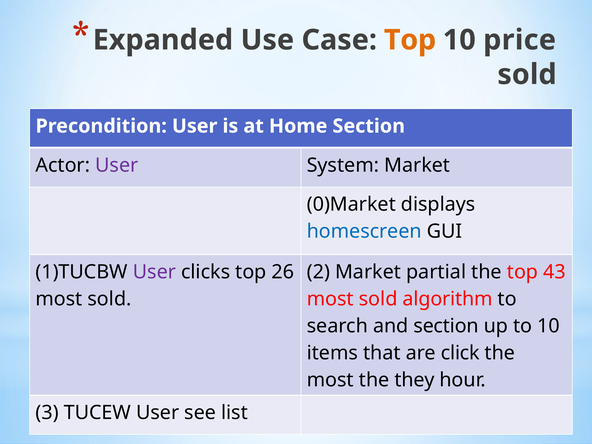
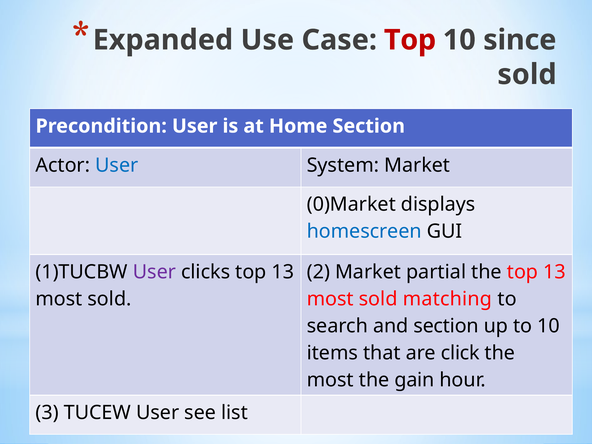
Top colour: orange -> red (410, 40)
price: price -> since (520, 40)
User colour: purple -> blue (117, 165)
clicks top 26: 26 -> 13 (283, 272)
the top 43: 43 -> 13 (555, 272)
algorithm: algorithm -> matching (447, 299)
they: they -> gain (414, 380)
